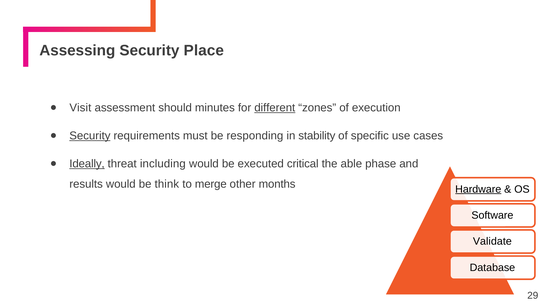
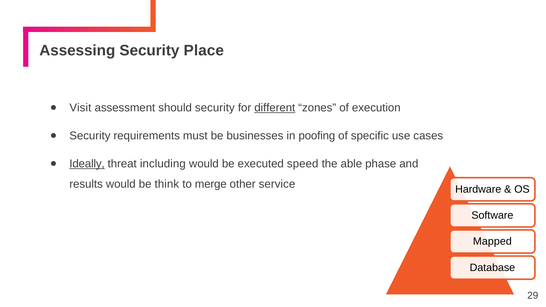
should minutes: minutes -> security (215, 108)
Security underline: present -> none (90, 136)
responding: responding -> businesses (255, 136)
stability: stability -> poofing (317, 136)
critical: critical -> speed (303, 164)
months: months -> service (277, 184)
Hardware underline: present -> none (478, 189)
Validate: Validate -> Mapped (492, 242)
